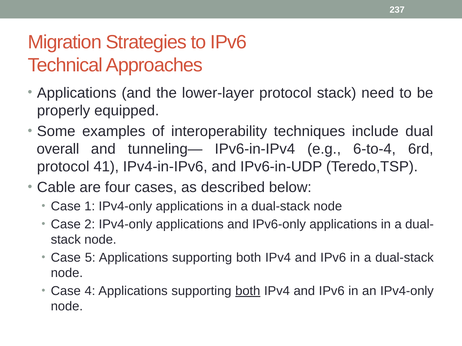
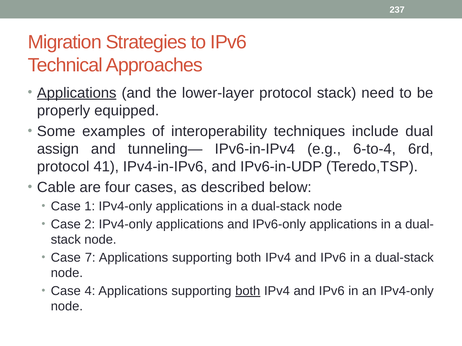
Applications underline: none -> present (77, 93)
overall: overall -> assign (58, 149)
5: 5 -> 7 (90, 258)
